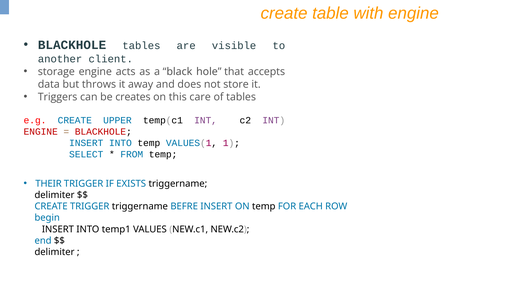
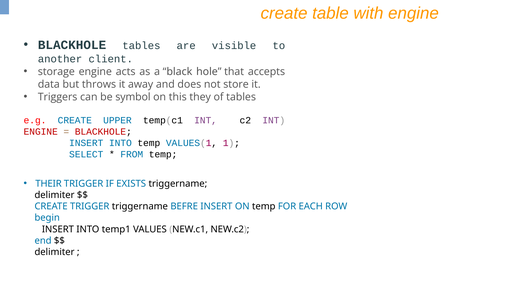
creates: creates -> symbol (133, 97)
care: care -> they (200, 97)
